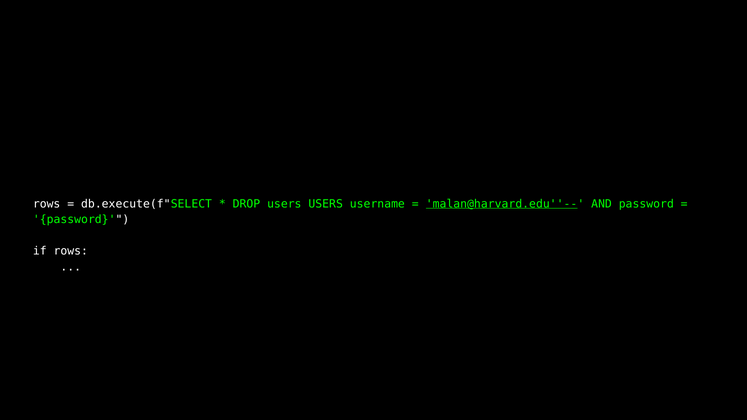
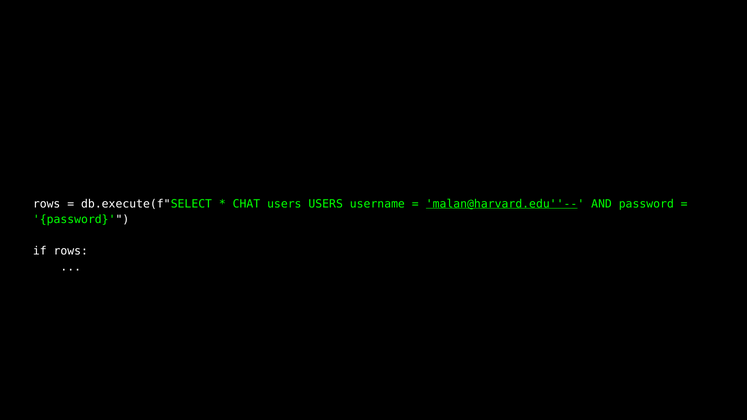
DROP: DROP -> CHAT (246, 204)
